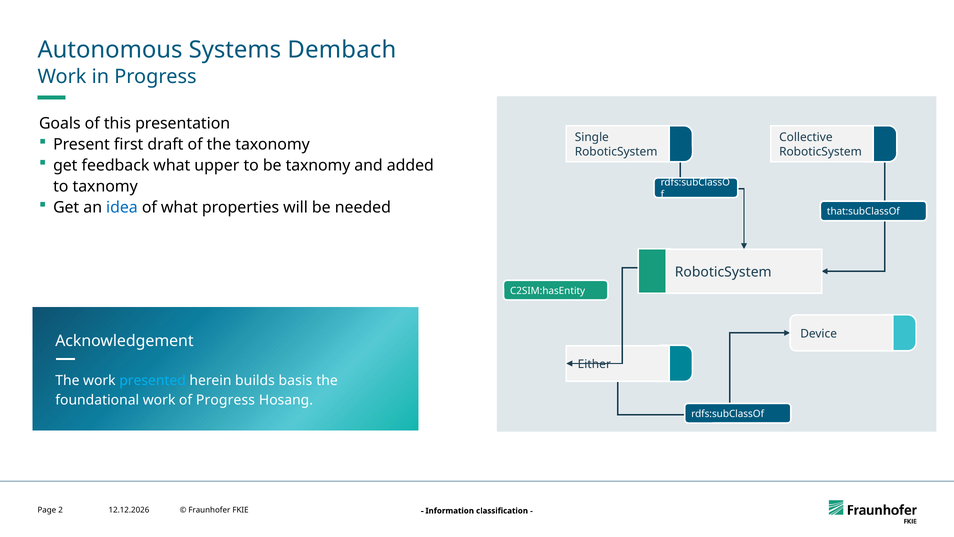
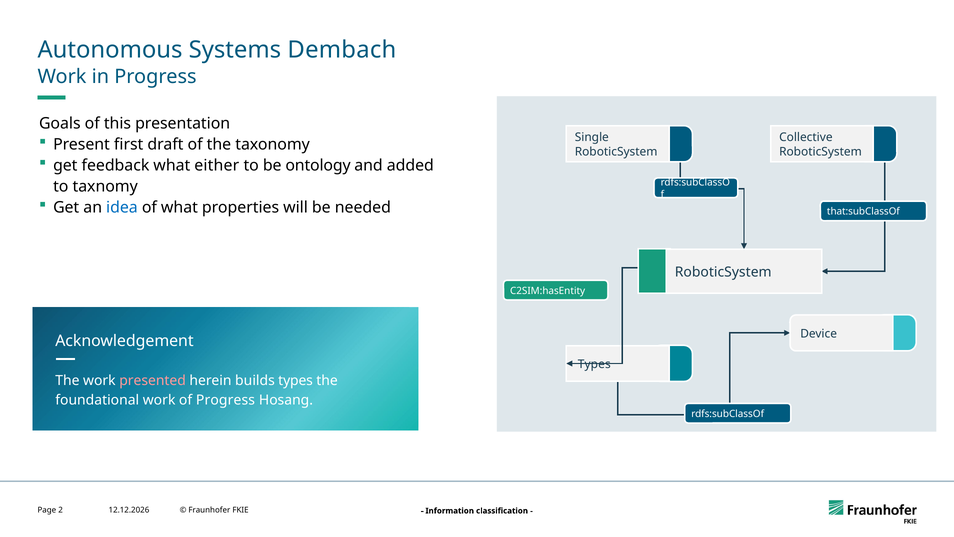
upper: upper -> either (217, 165)
be taxnomy: taxnomy -> ontology (318, 165)
Either: Either -> Types (594, 364)
presented colour: light blue -> pink (153, 381)
builds basis: basis -> types (296, 381)
